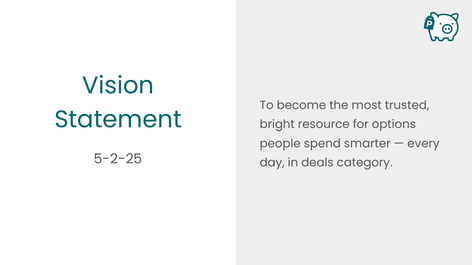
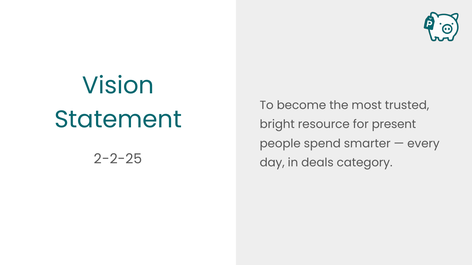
options: options -> present (394, 125)
5-2-25: 5-2-25 -> 2-2-25 (118, 159)
